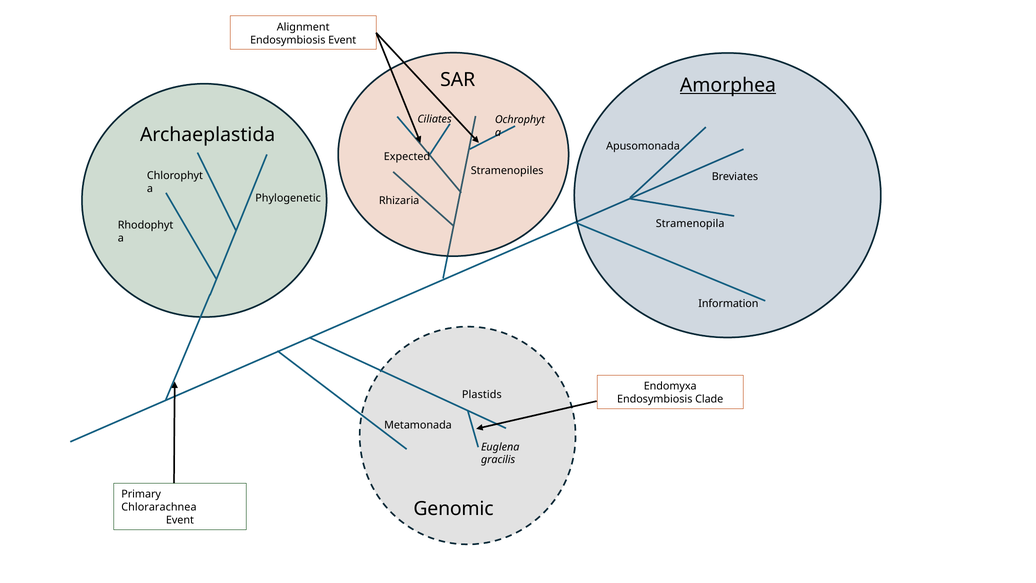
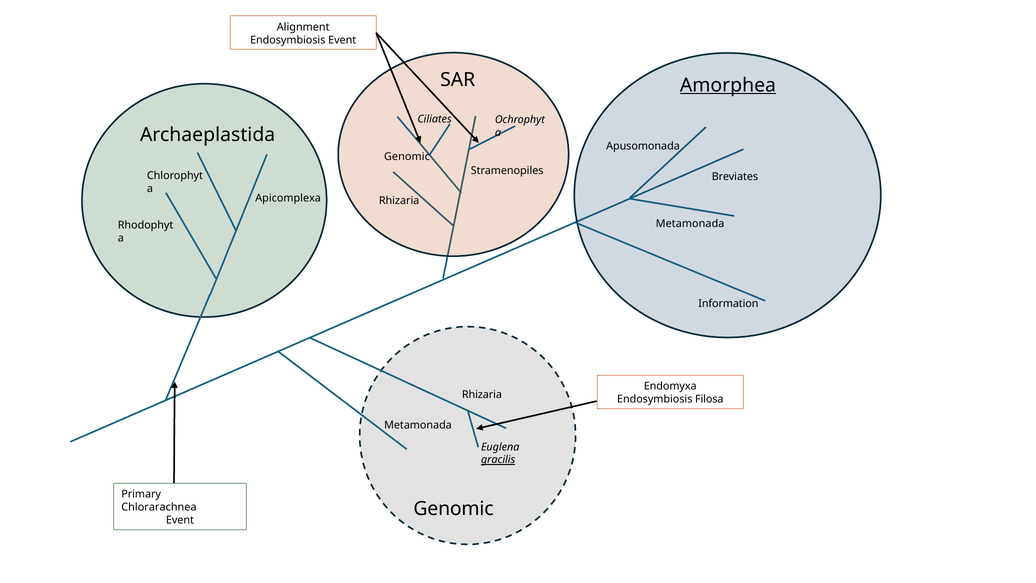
Expected: Expected -> Genomic (407, 156)
Phylogenetic: Phylogenetic -> Apicomplexa (288, 198)
Stramenopila: Stramenopila -> Metamonada (690, 224)
Plastids: Plastids -> Rhizaria (482, 395)
Clade: Clade -> Filosa (709, 399)
gracilis underline: none -> present (498, 460)
